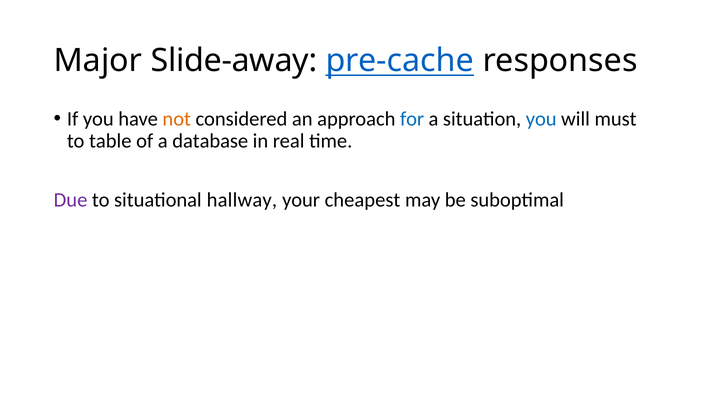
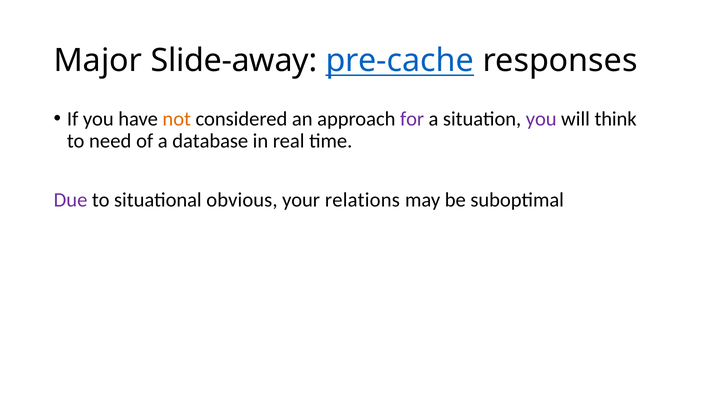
for colour: blue -> purple (412, 119)
you colour: blue -> purple (541, 119)
must: must -> think (616, 119)
table: table -> need (110, 141)
hallway: hallway -> obvious (242, 200)
cheapest: cheapest -> relations (362, 200)
